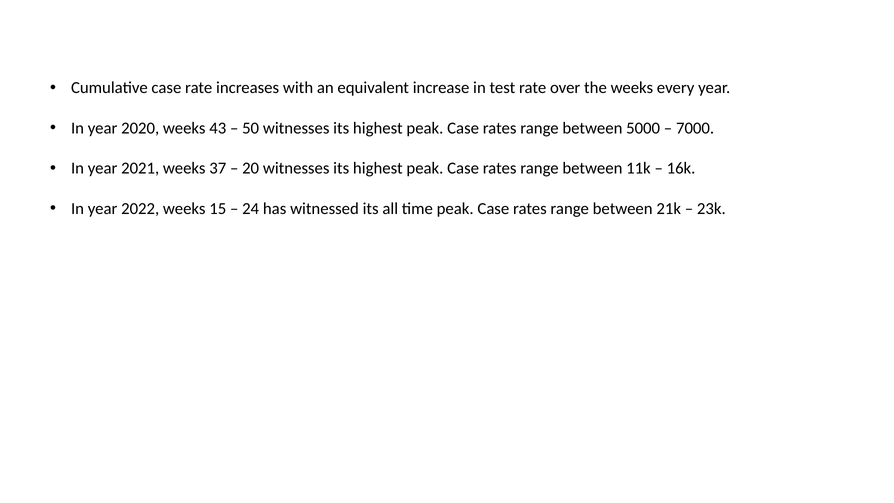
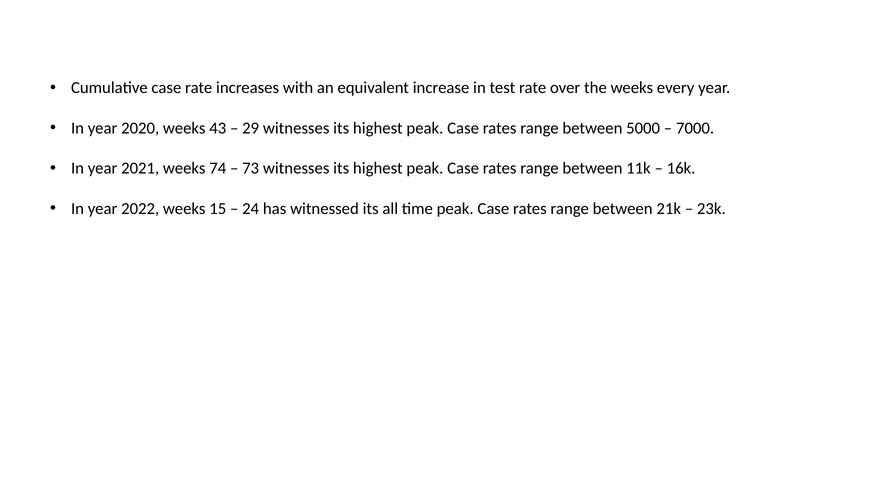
50: 50 -> 29 (251, 128)
37: 37 -> 74 (218, 168)
20: 20 -> 73 (251, 168)
